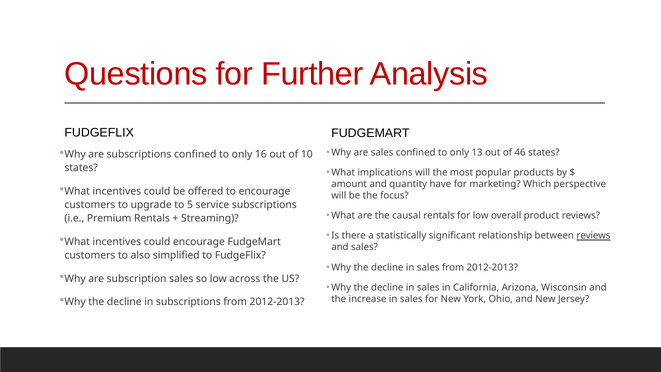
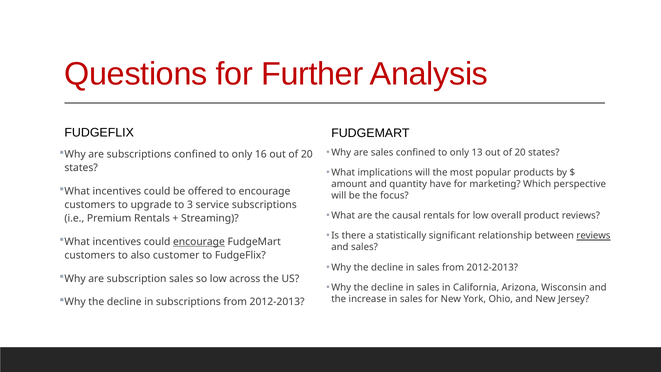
13 out of 46: 46 -> 20 (520, 152)
16 out of 10: 10 -> 20 (307, 154)
5: 5 -> 3 (190, 205)
encourage underline: none -> present (199, 242)
simplified: simplified -> customer (176, 255)
